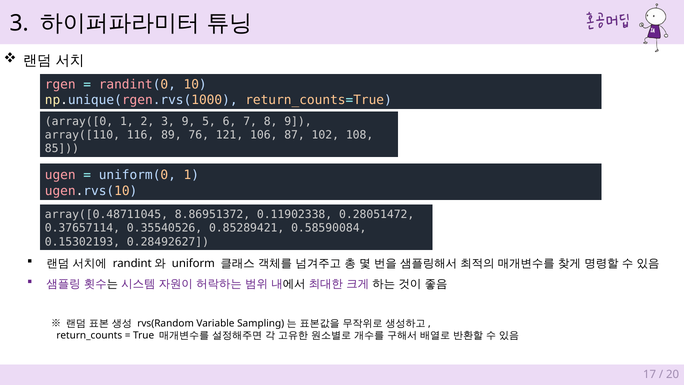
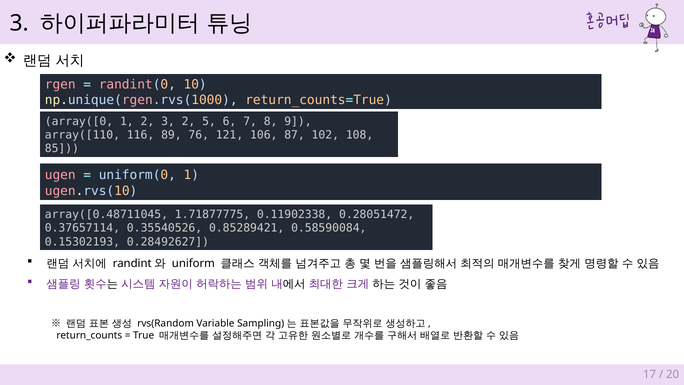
3 9: 9 -> 2 (188, 121)
8.86951372: 8.86951372 -> 1.71877775 (212, 214)
